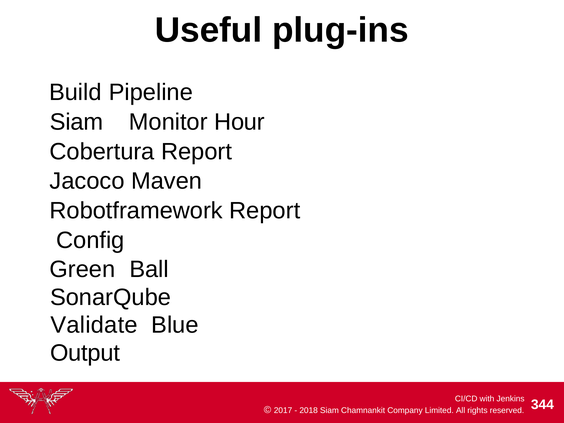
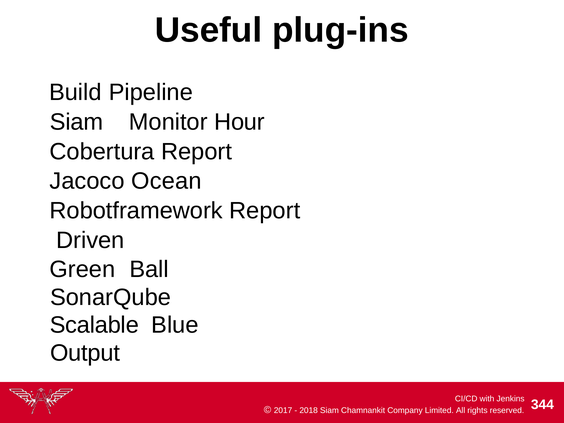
Maven: Maven -> Ocean (166, 181)
Config: Config -> Driven (90, 240)
Validate: Validate -> Scalable (94, 325)
